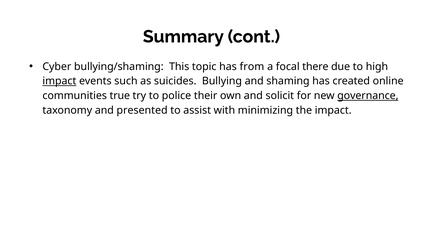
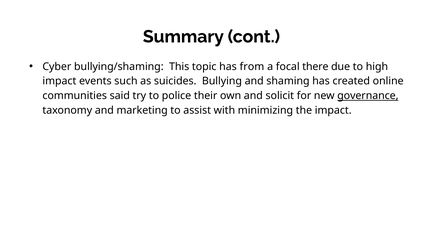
impact underline: present -> none (59, 81)
true: true -> said (120, 96)
presented: presented -> marketing (142, 110)
